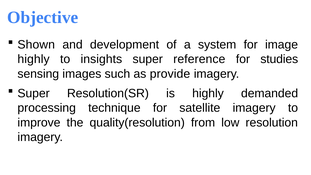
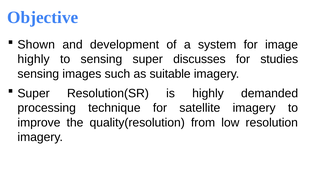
to insights: insights -> sensing (101, 59)
reference: reference -> discusses (199, 59)
provide: provide -> suitable (170, 74)
